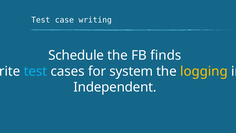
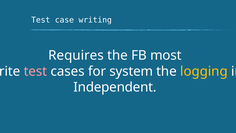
Schedule: Schedule -> Requires (76, 55)
finds: finds -> most (166, 55)
test colour: light blue -> pink (35, 71)
